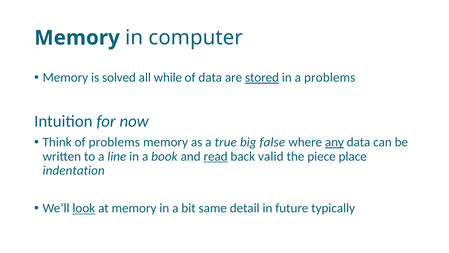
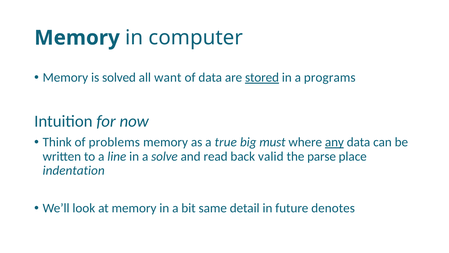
while: while -> want (168, 77)
a problems: problems -> programs (330, 77)
false: false -> must (272, 142)
book: book -> solve (164, 156)
read underline: present -> none (216, 156)
piece: piece -> parse (322, 156)
look underline: present -> none (84, 208)
typically: typically -> denotes (333, 208)
